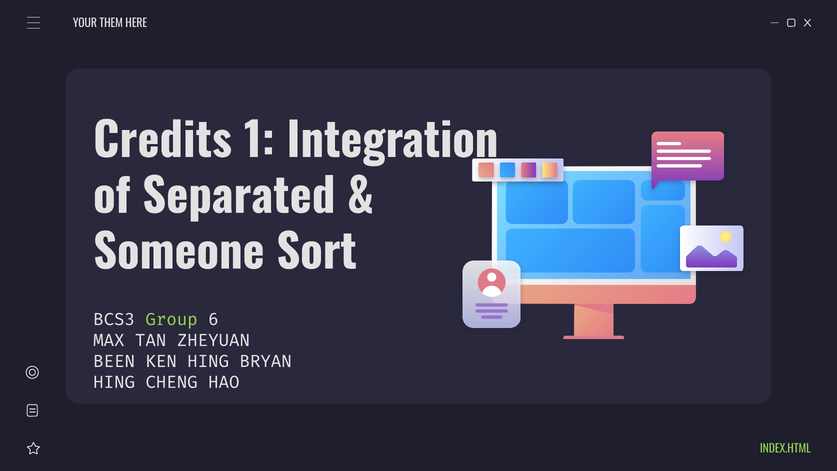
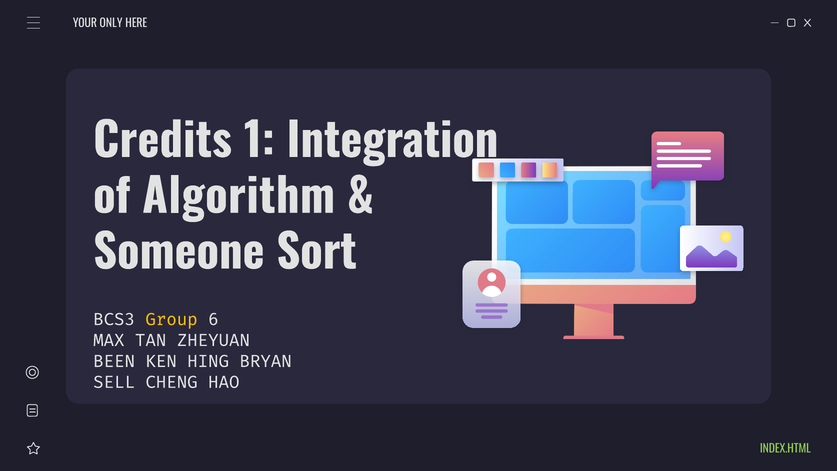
THEM: THEM -> ONLY (111, 24)
Separated: Separated -> Algorithm (239, 197)
Group colour: light green -> yellow (172, 319)
HING: HING -> SELL (114, 382)
